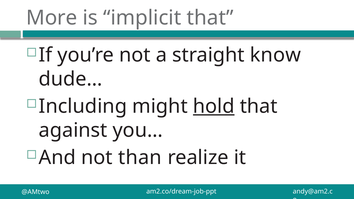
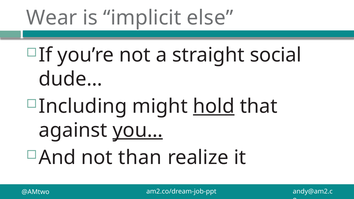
More: More -> Wear (52, 18)
implicit that: that -> else (210, 18)
know: know -> social (276, 55)
you… underline: none -> present (138, 130)
